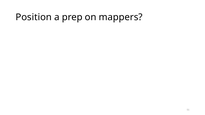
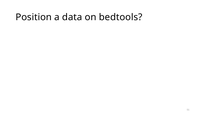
prep: prep -> data (72, 17)
mappers: mappers -> bedtools (121, 17)
